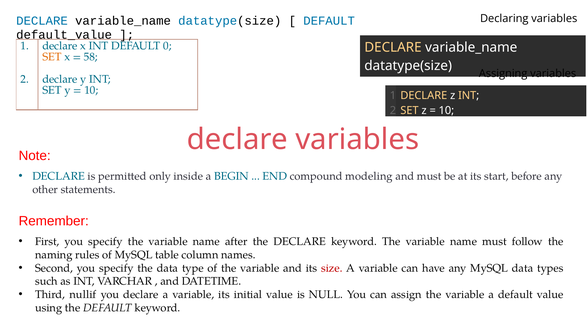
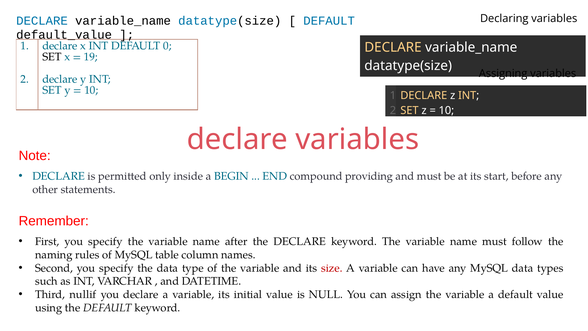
SET colour: orange -> black (52, 57)
58: 58 -> 19 (91, 57)
modeling: modeling -> providing (369, 176)
